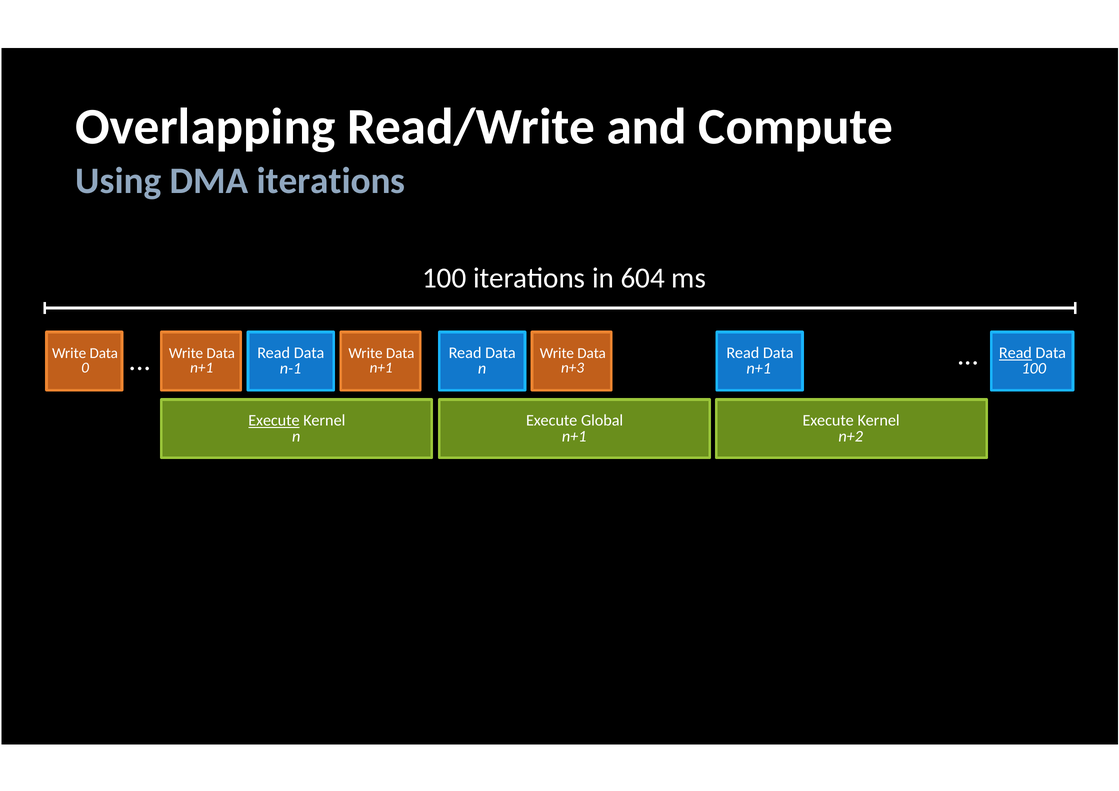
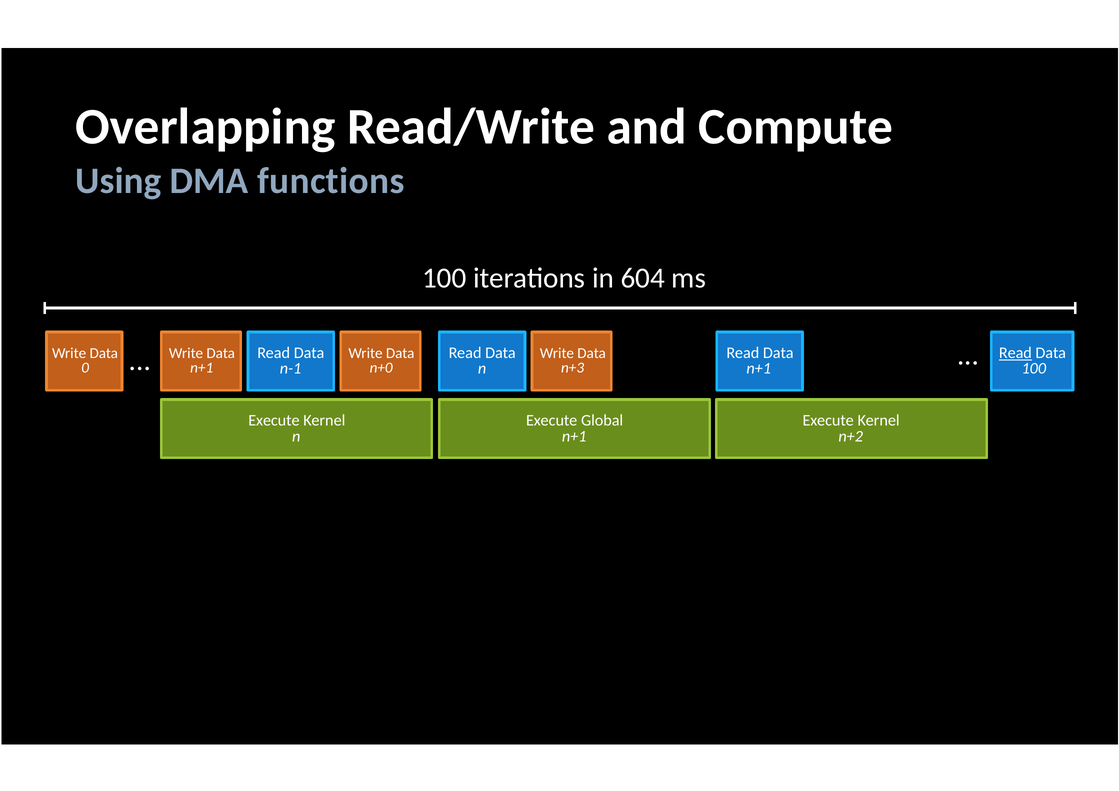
DMA iterations: iterations -> functions (331, 181)
n+1: n+1 -> n+0 (381, 368)
Execute underline: present -> none (274, 421)
